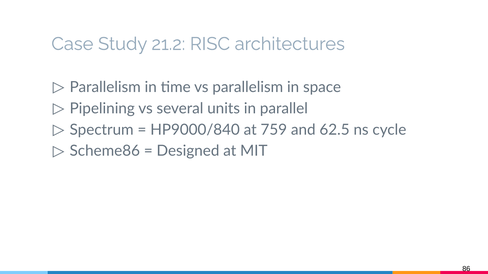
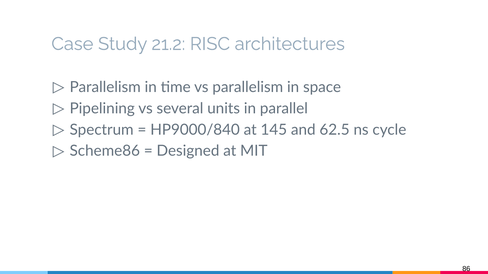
759: 759 -> 145 (274, 130)
